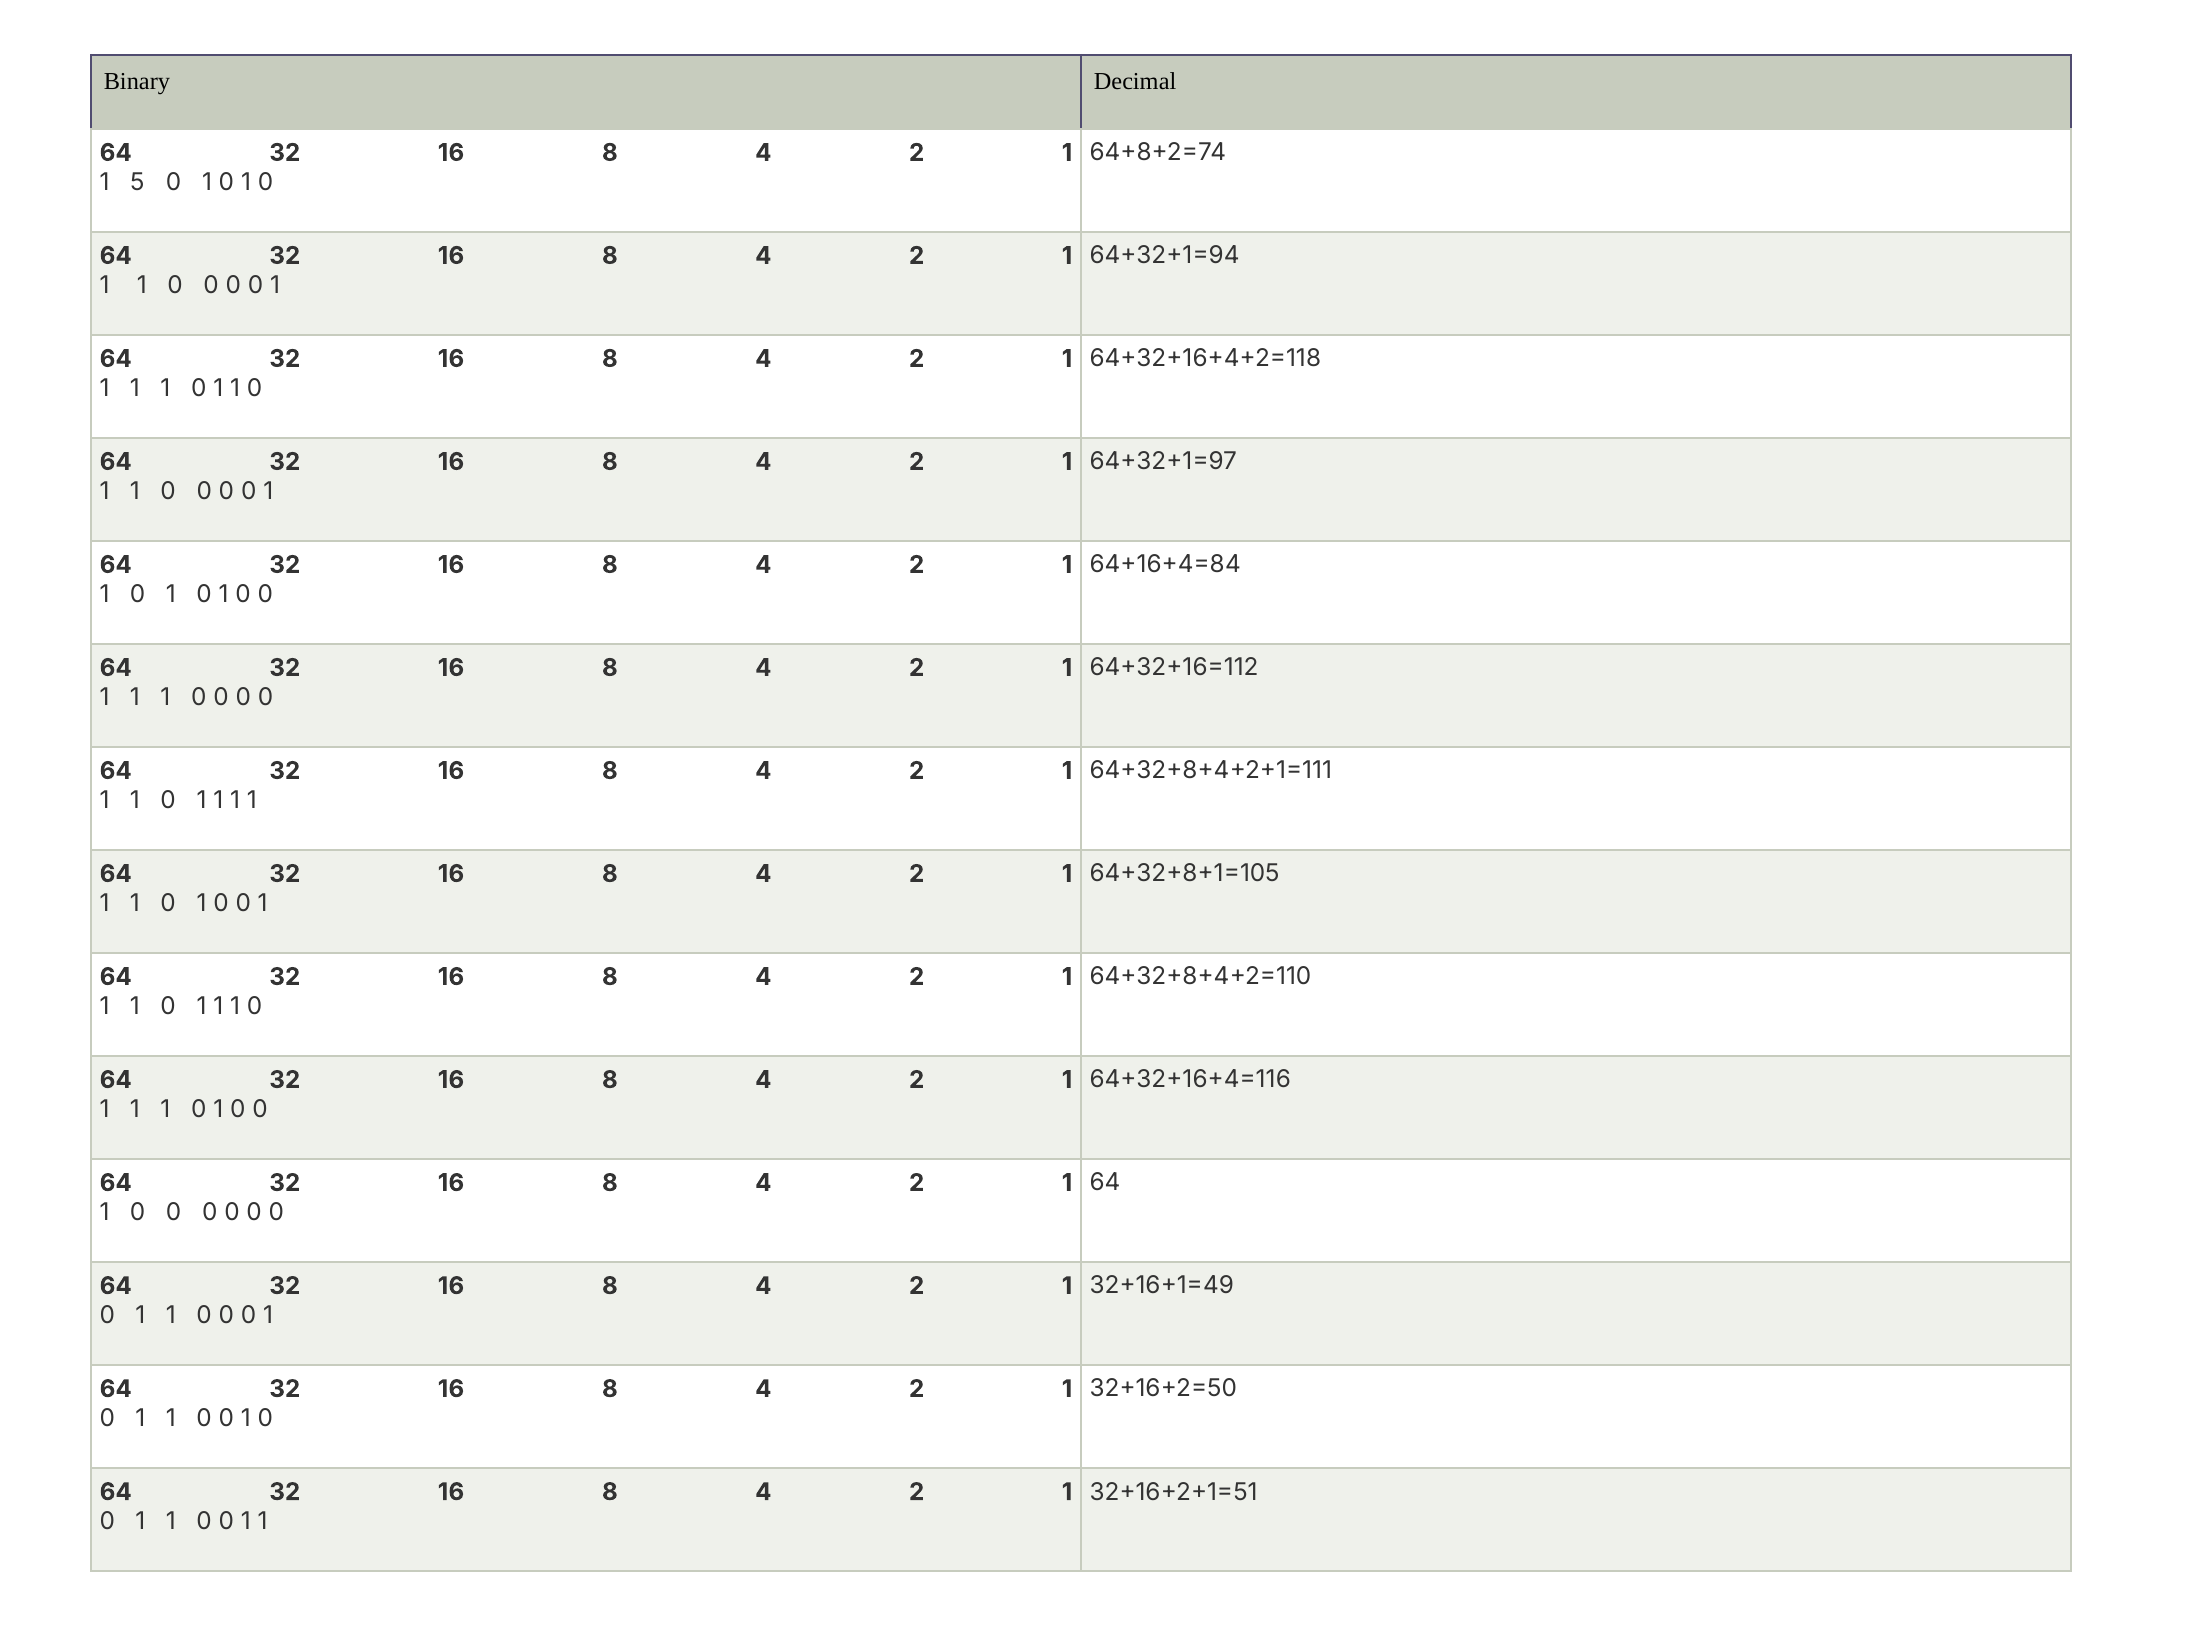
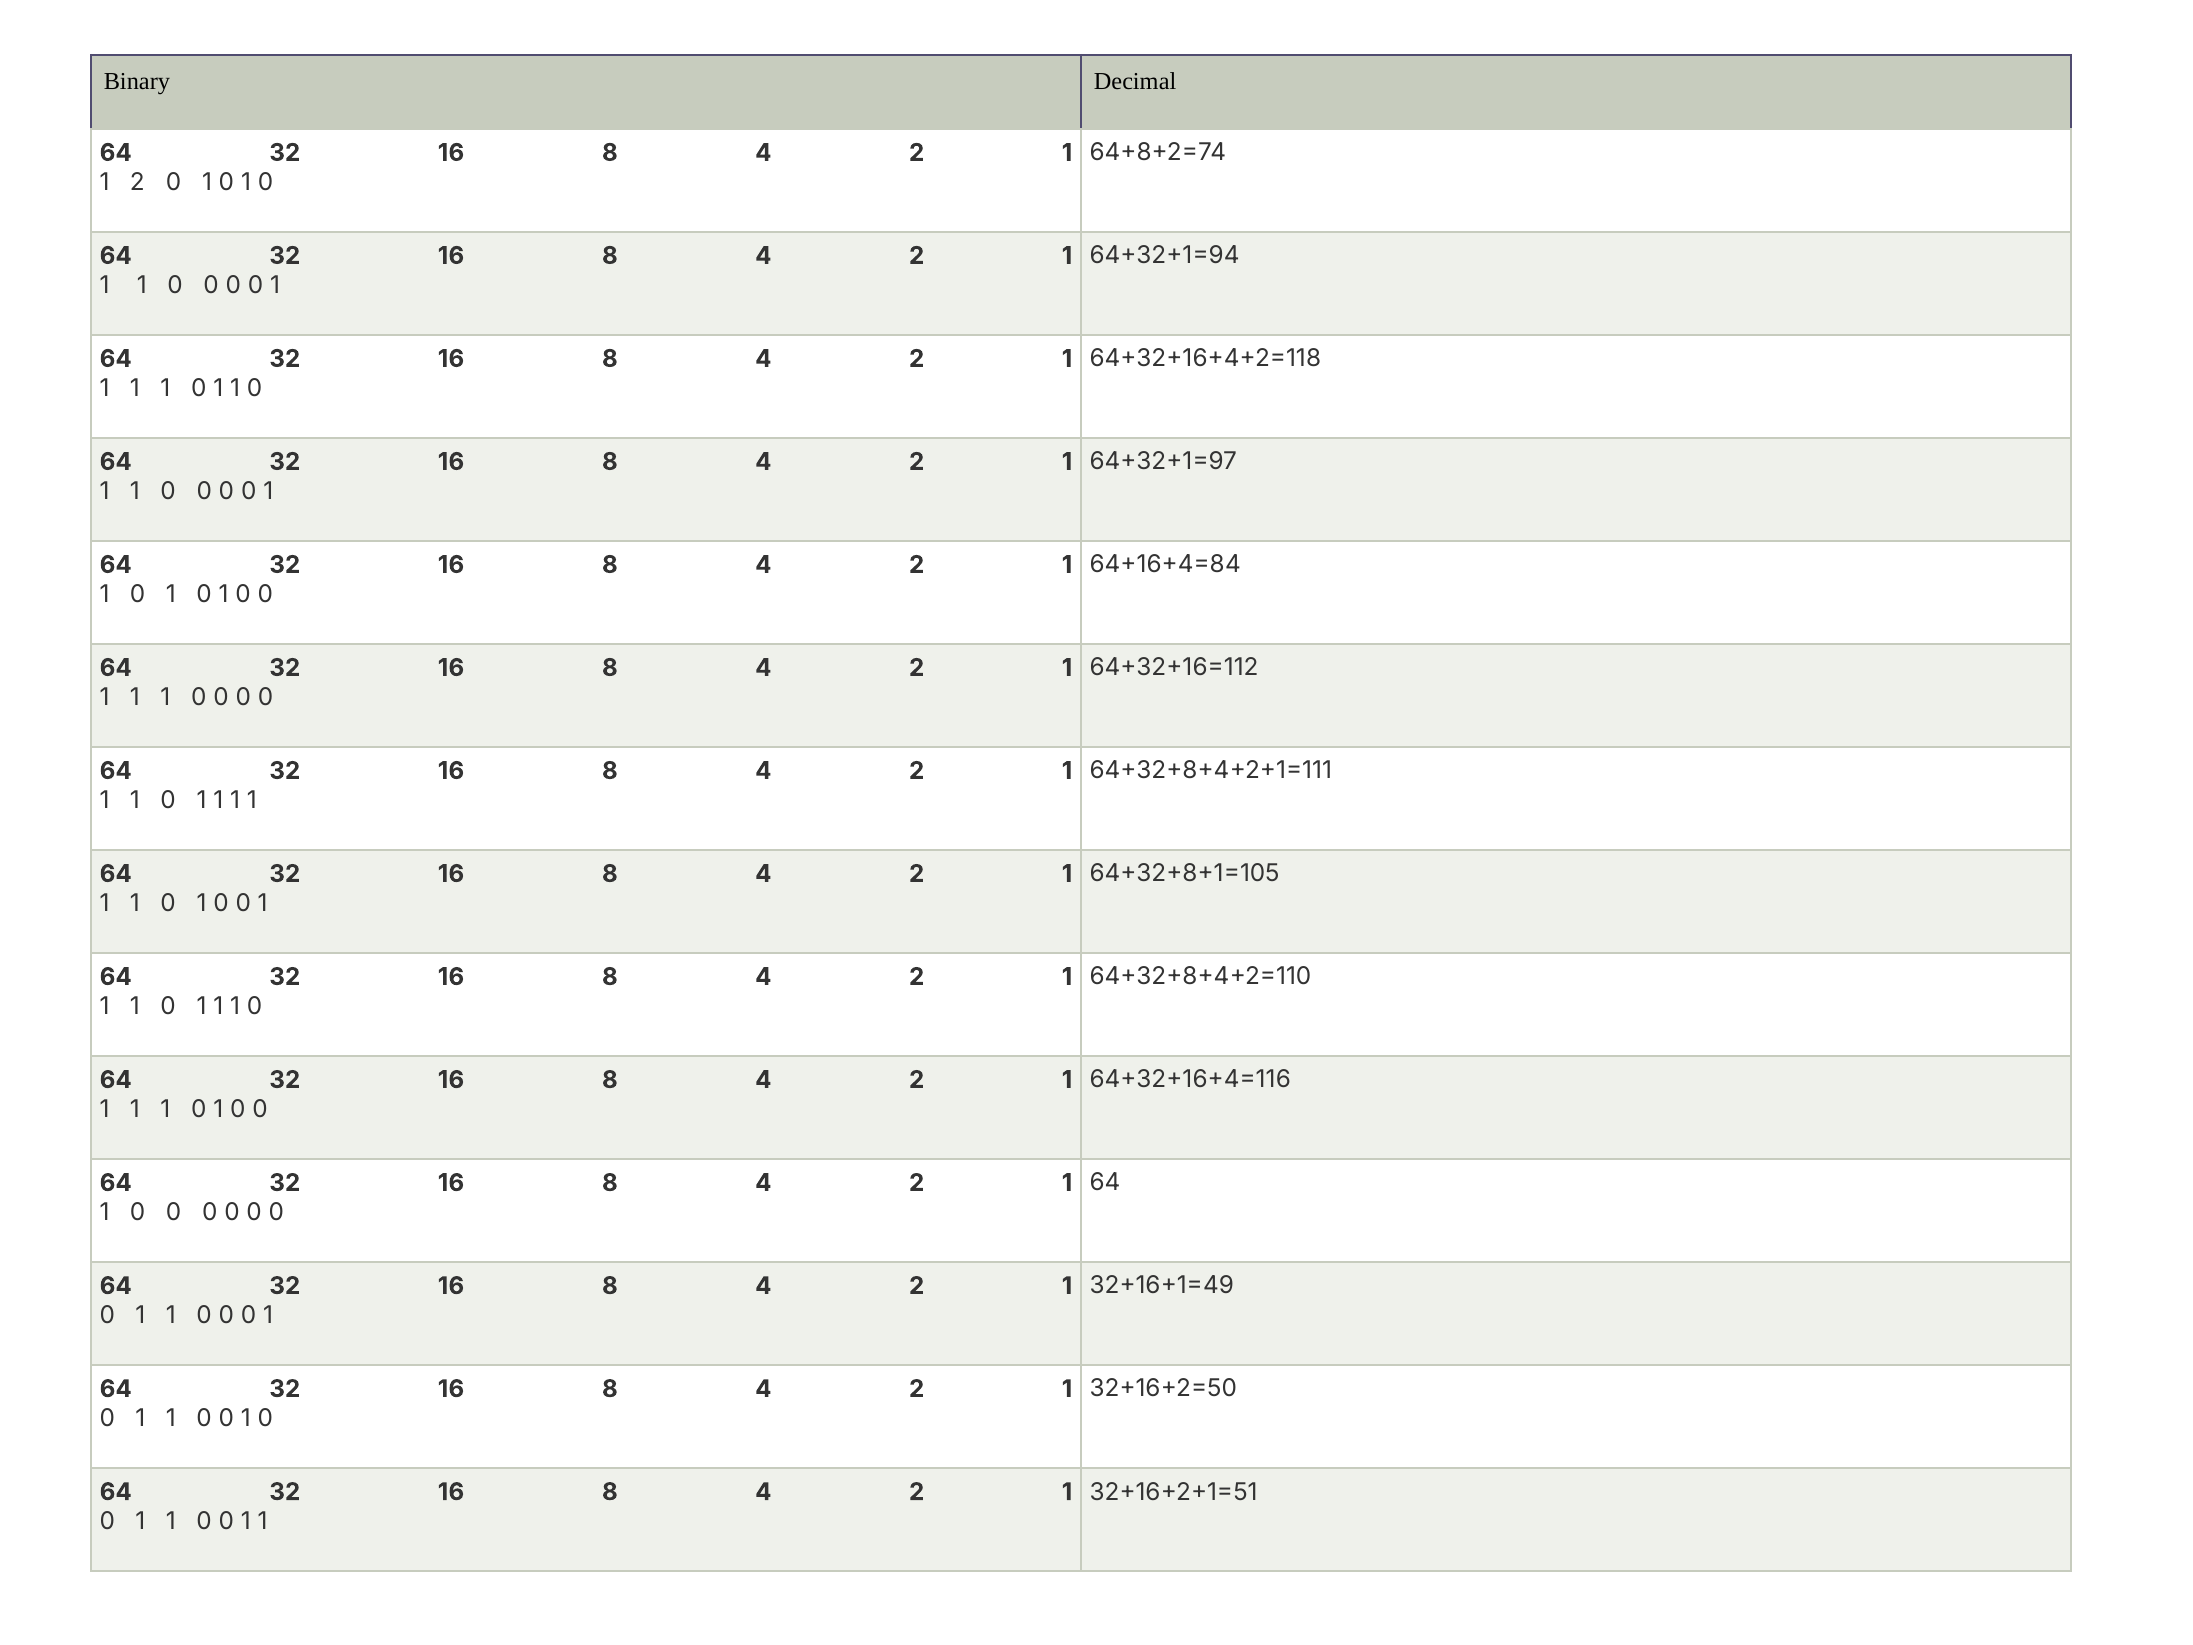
1 5: 5 -> 2 (137, 182)
